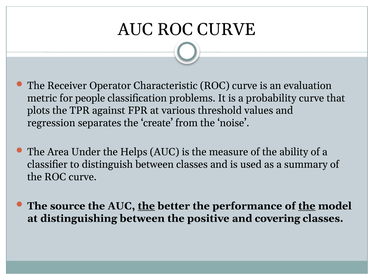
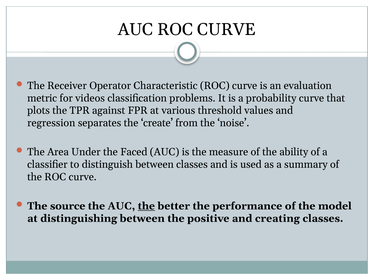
people: people -> videos (90, 98)
Helps: Helps -> Faced (134, 152)
the underline: present -> none (307, 206)
covering: covering -> creating (277, 219)
